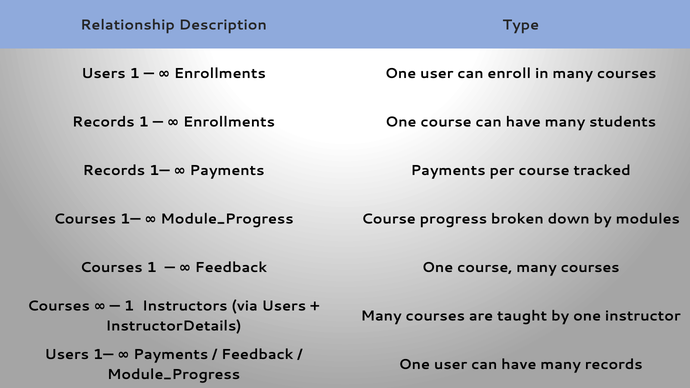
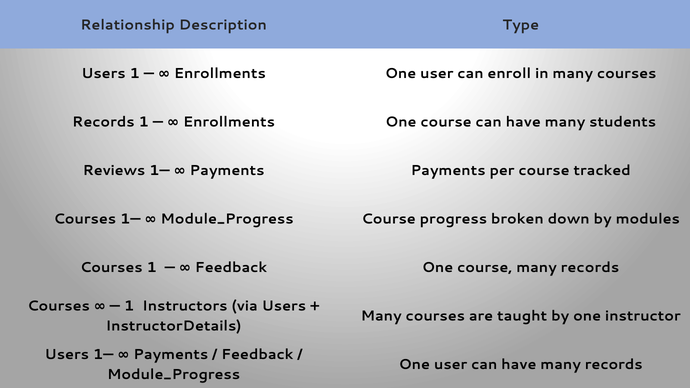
Records: Records -> Reviews (114, 171)
course many courses: courses -> records (590, 268)
